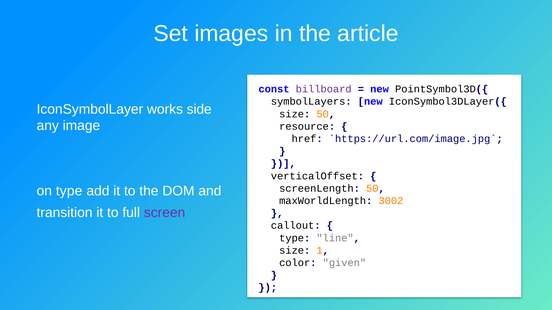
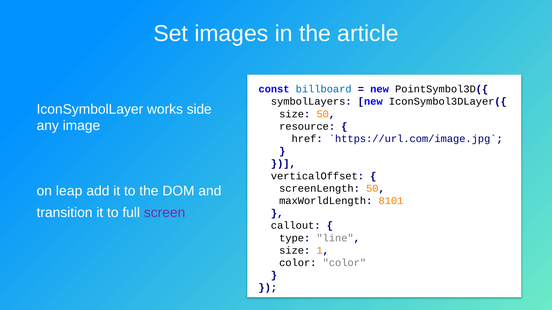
billboard colour: purple -> blue (324, 89)
on type: type -> leap (69, 191)
3002: 3002 -> 8101 (391, 201)
color given: given -> color (344, 263)
